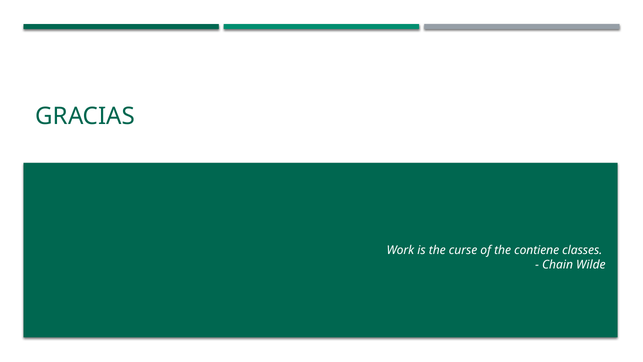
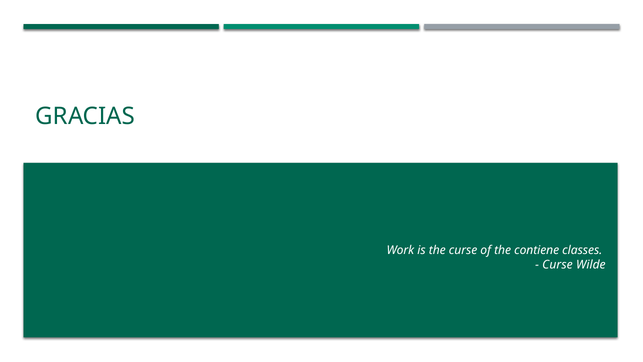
Chain: Chain -> Curse (557, 265)
